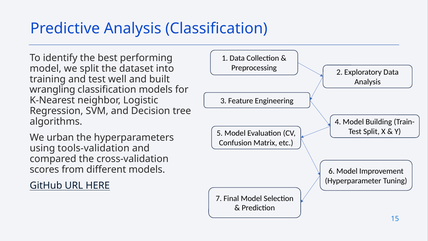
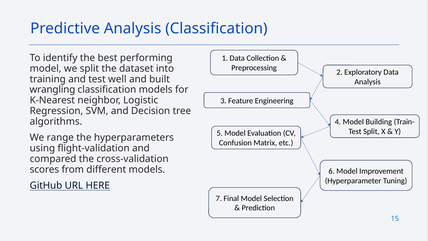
urban: urban -> range (60, 138)
tools-validation: tools-validation -> flight-validation (94, 148)
